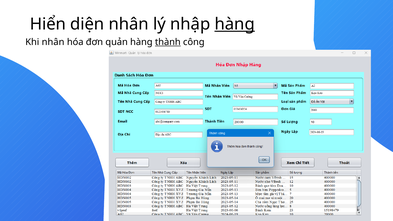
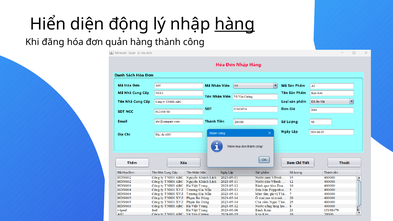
diện nhân: nhân -> động (129, 24)
Khi nhân: nhân -> đăng (53, 42)
thành underline: present -> none (168, 42)
